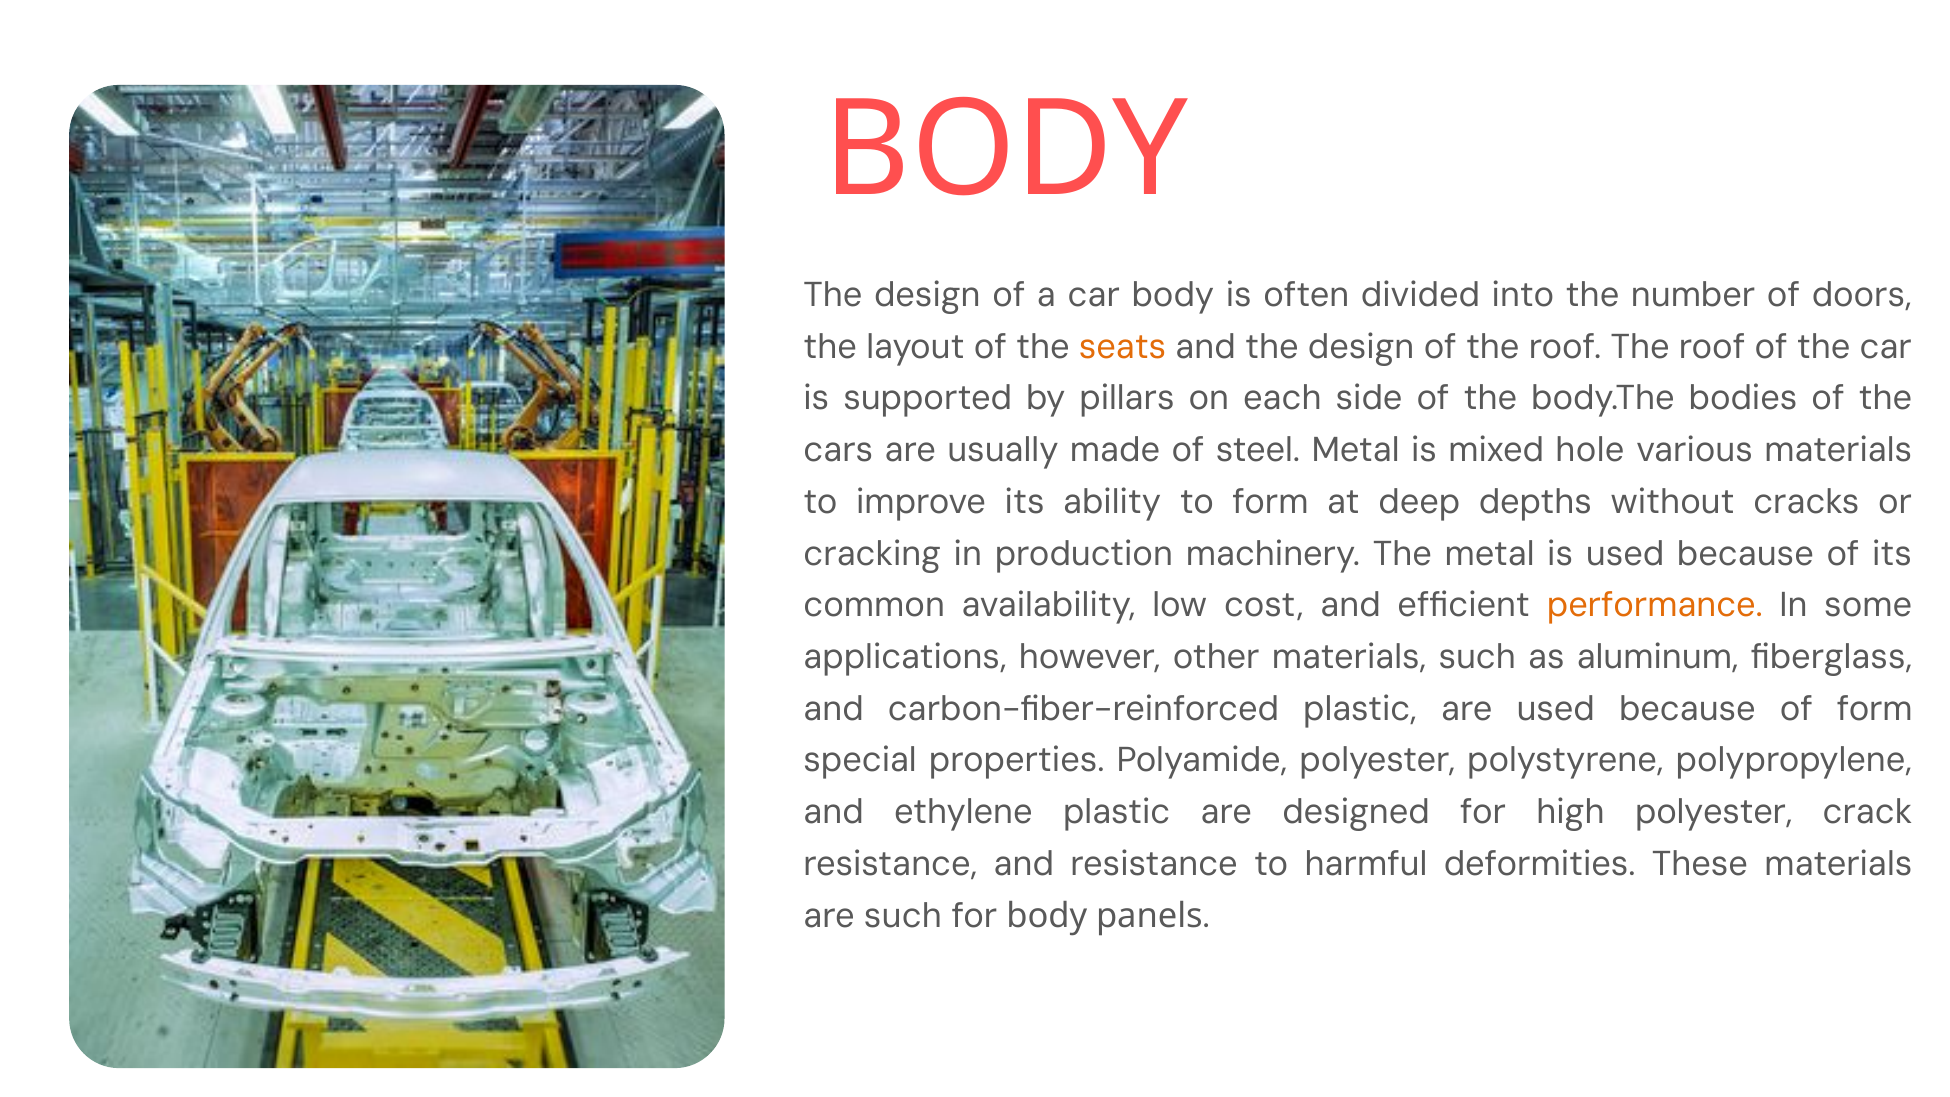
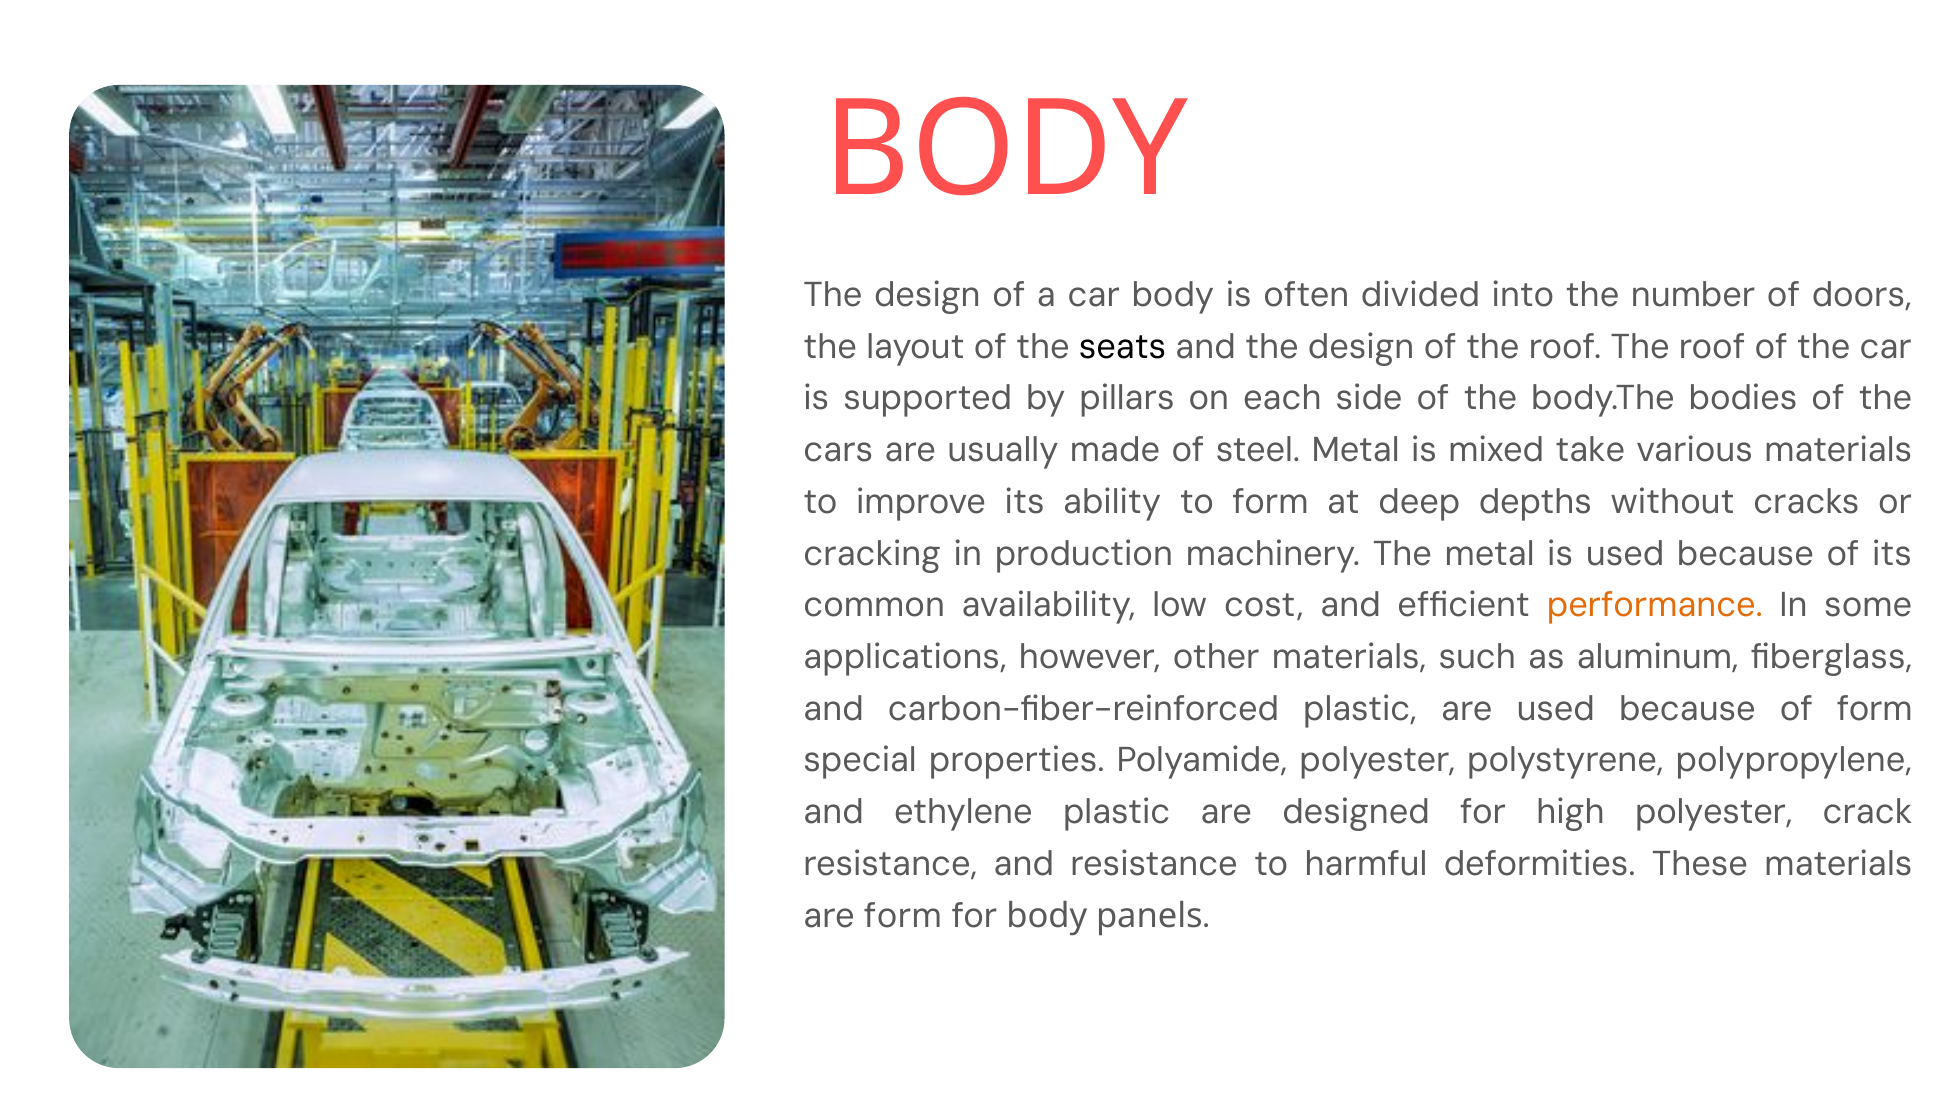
seats colour: orange -> black (1123, 347)
hole: hole -> take (1590, 450)
are such: such -> form (903, 916)
